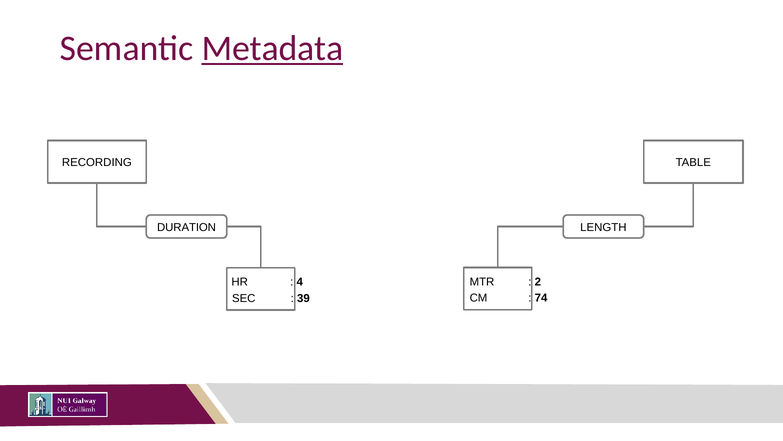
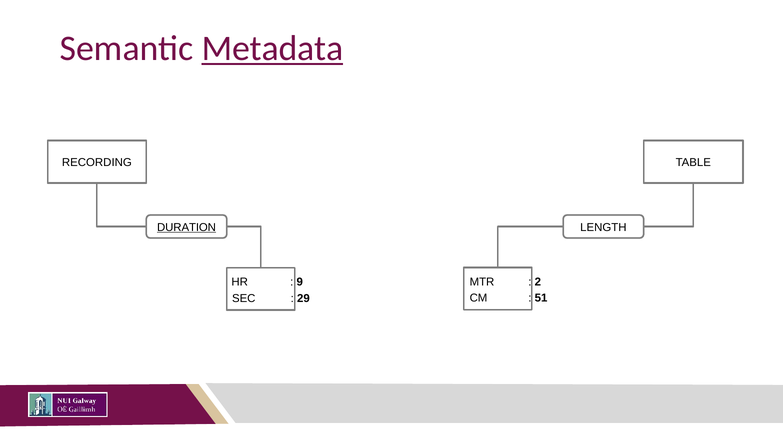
DURATION underline: none -> present (187, 227)
4: 4 -> 9 (300, 282)
74: 74 -> 51 (541, 298)
39: 39 -> 29 (303, 298)
